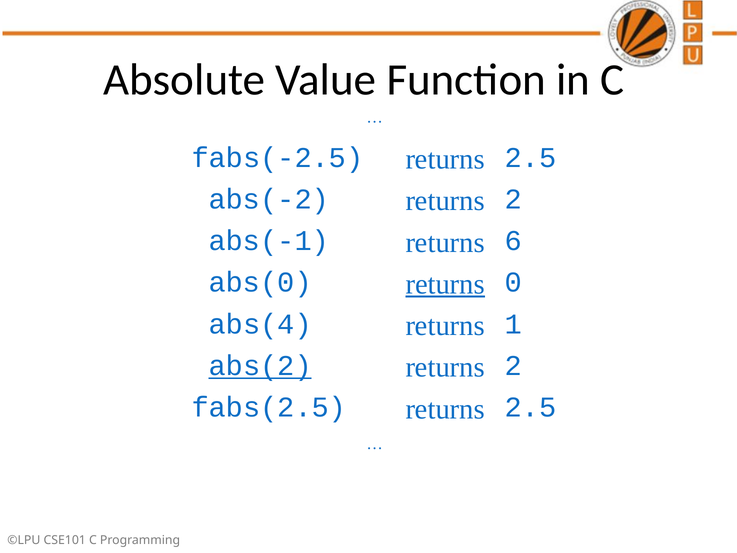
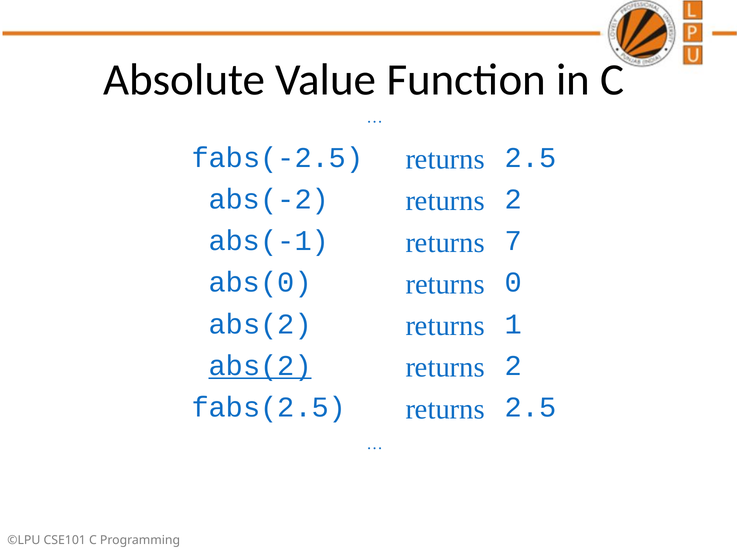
6: 6 -> 7 (513, 241)
returns underline: present -> none (445, 284)
abs(4: abs(4 -> abs(2 (260, 324)
